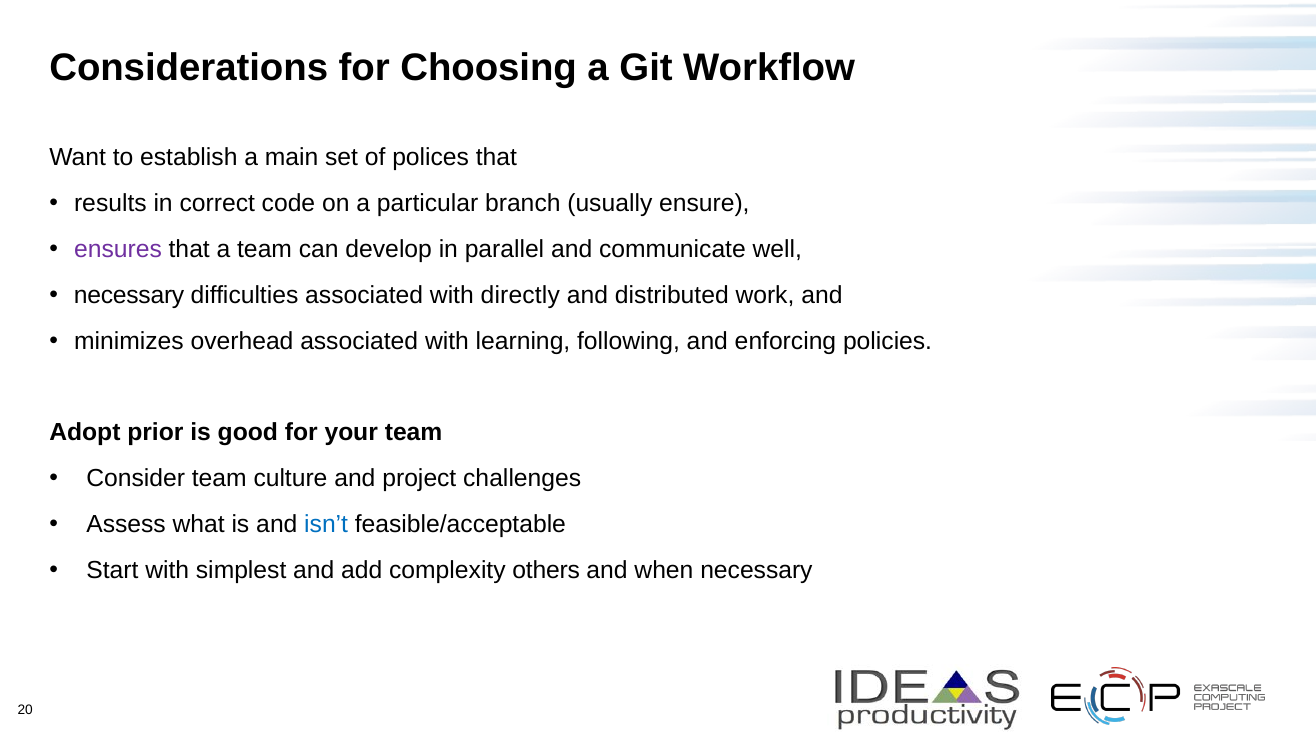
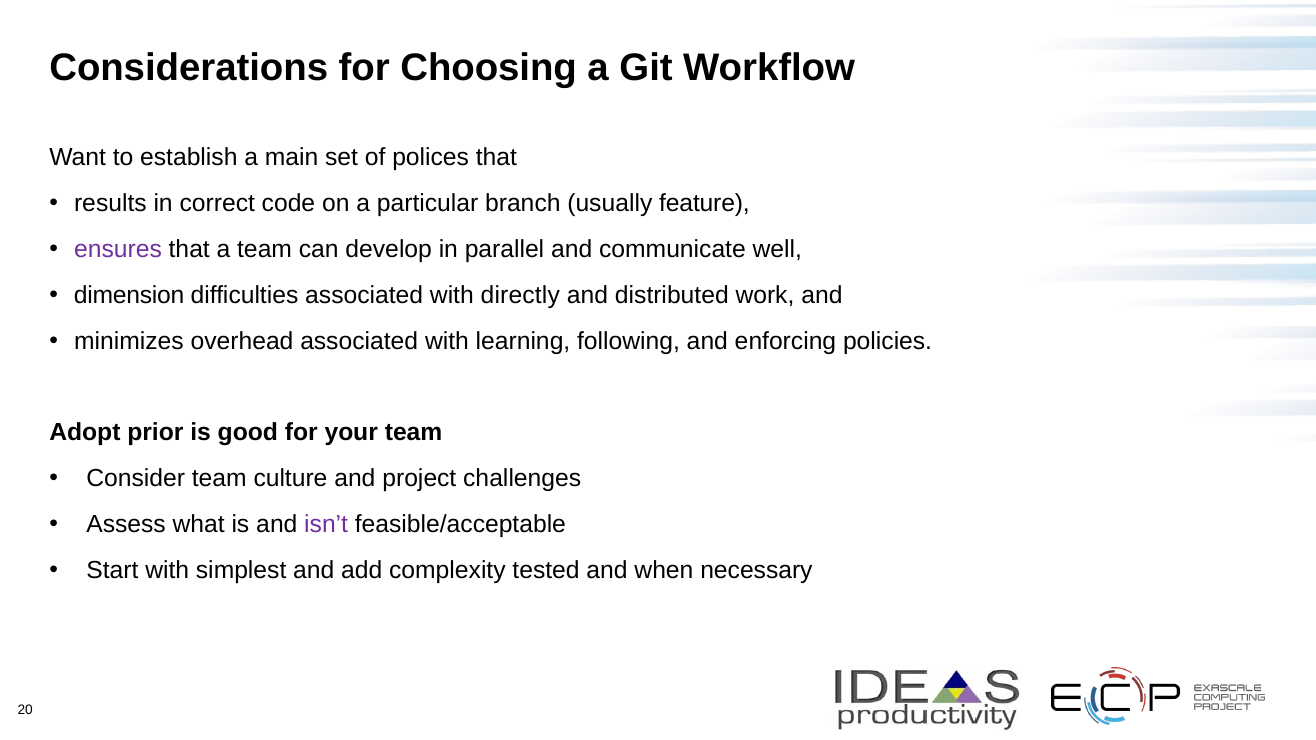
ensure: ensure -> feature (704, 204)
necessary: necessary -> dimension (129, 295)
isn’t colour: blue -> purple (326, 525)
others: others -> tested (546, 570)
